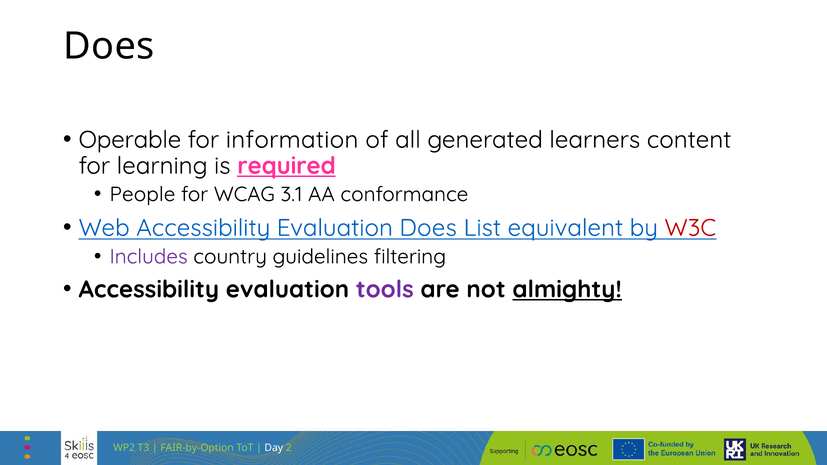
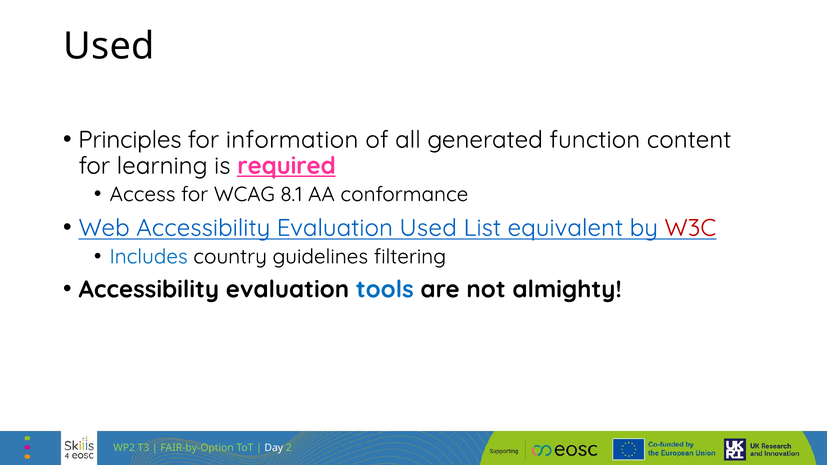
Does: Does -> Used (109, 46)
Operable: Operable -> Principles (130, 140)
learners: learners -> function (595, 140)
People: People -> Access (143, 194)
3.1: 3.1 -> 8.1 (292, 194)
Evaluation Does: Does -> Used (428, 228)
Includes colour: purple -> blue (149, 257)
tools colour: purple -> blue (385, 289)
almighty underline: present -> none (567, 289)
